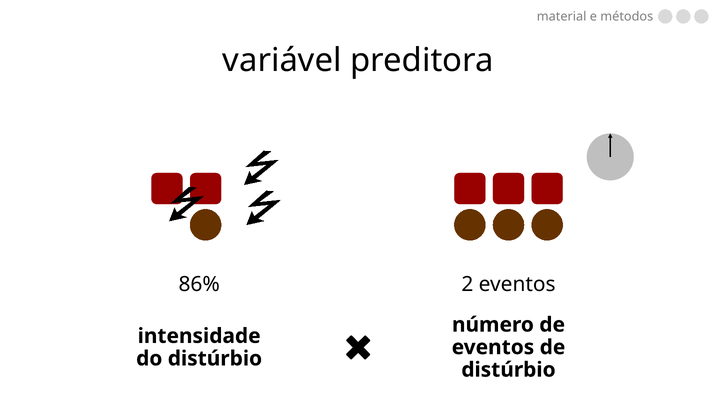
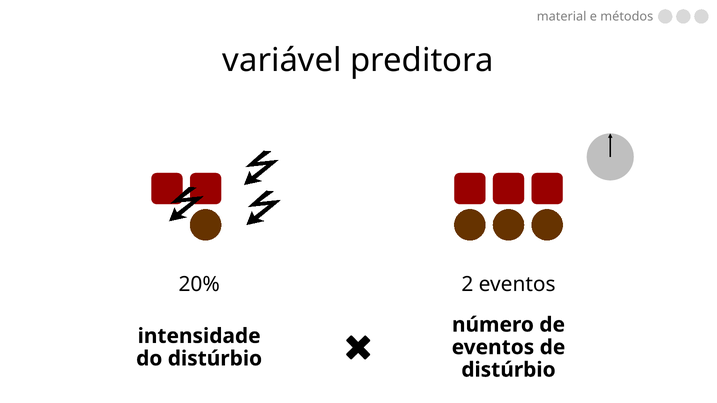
86%: 86% -> 20% (199, 284)
